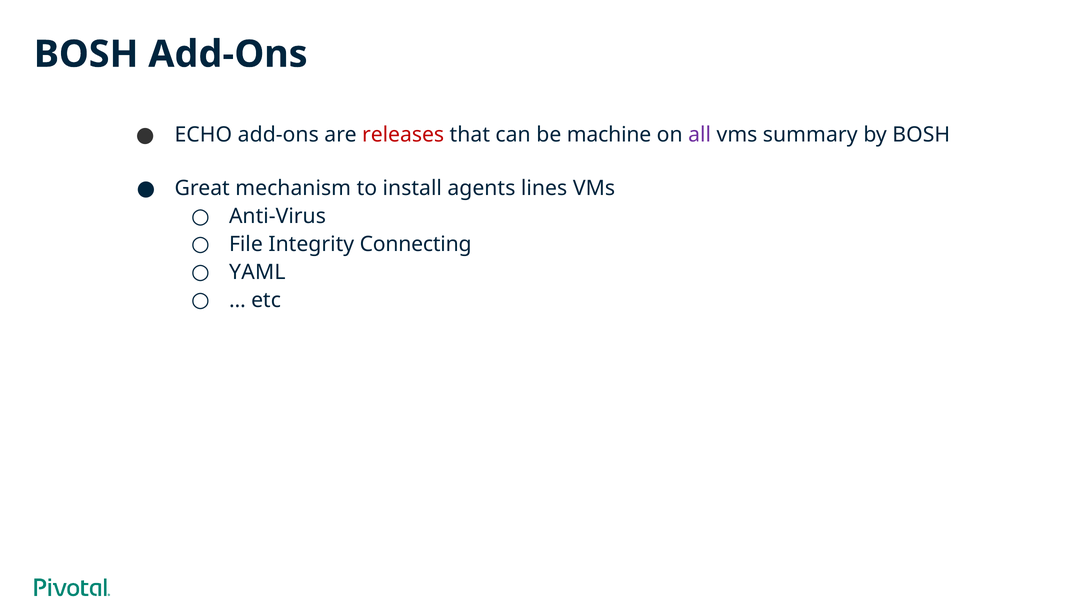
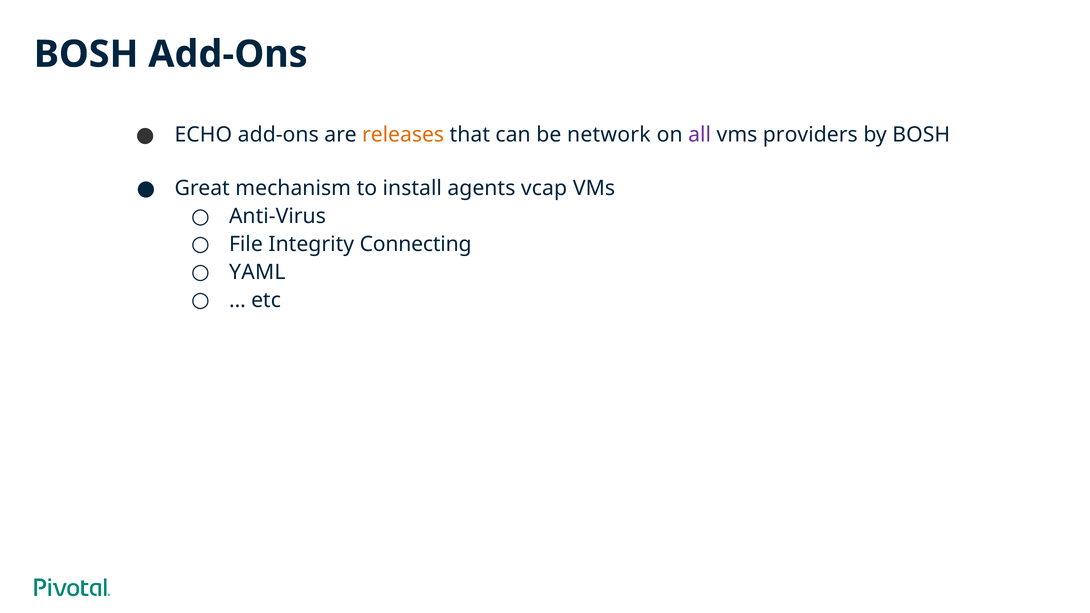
releases colour: red -> orange (403, 135)
machine: machine -> network (609, 135)
summary: summary -> providers (810, 135)
lines: lines -> vcap (544, 188)
